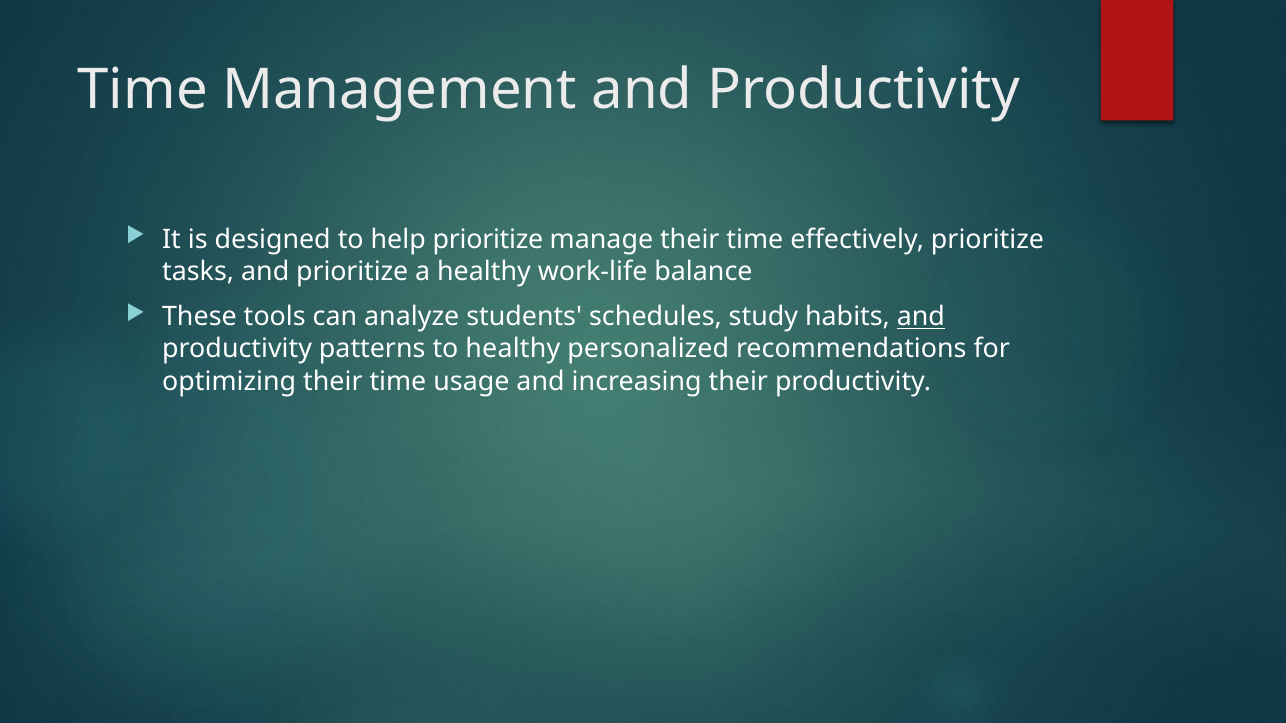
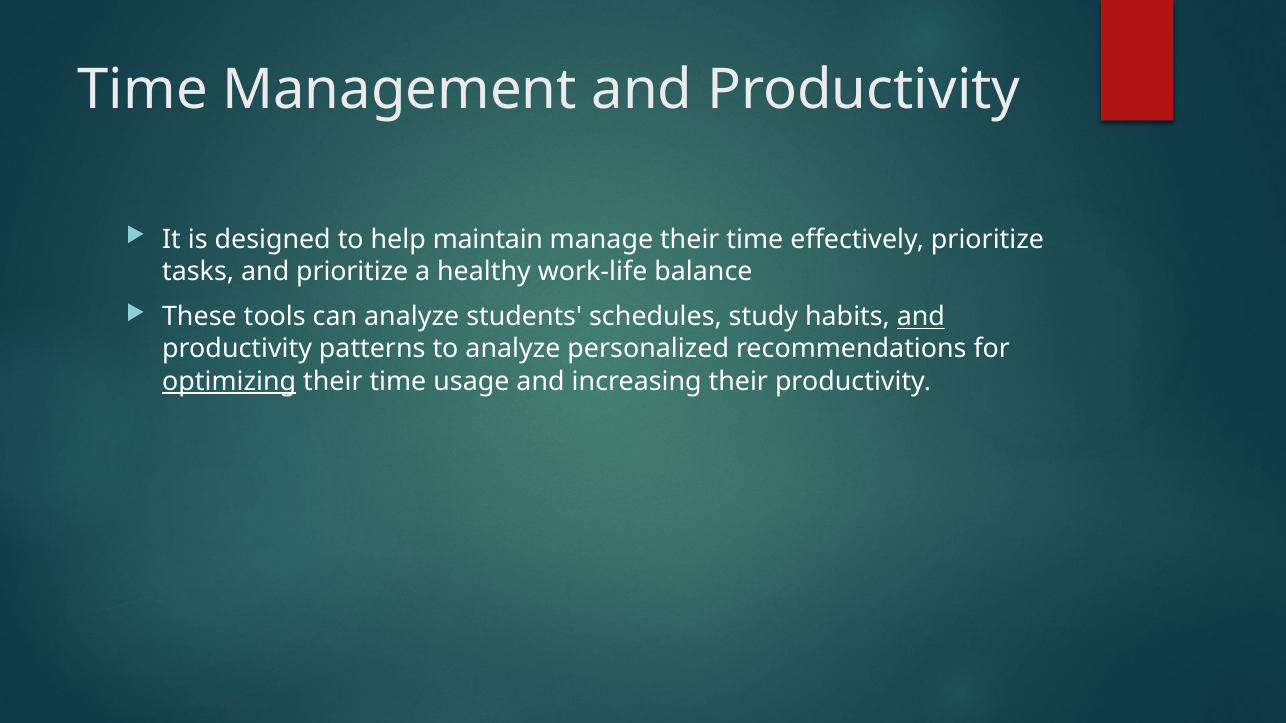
help prioritize: prioritize -> maintain (488, 239)
to healthy: healthy -> analyze (513, 349)
optimizing underline: none -> present (229, 381)
